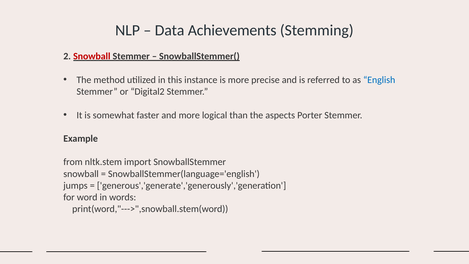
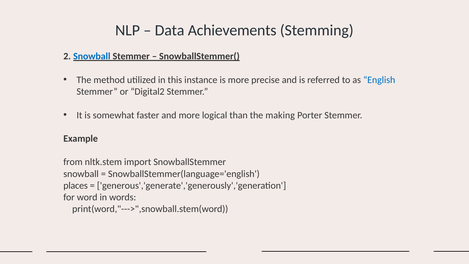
Snowball colour: red -> blue (92, 56)
aspects: aspects -> making (280, 115)
jumps: jumps -> places (76, 185)
